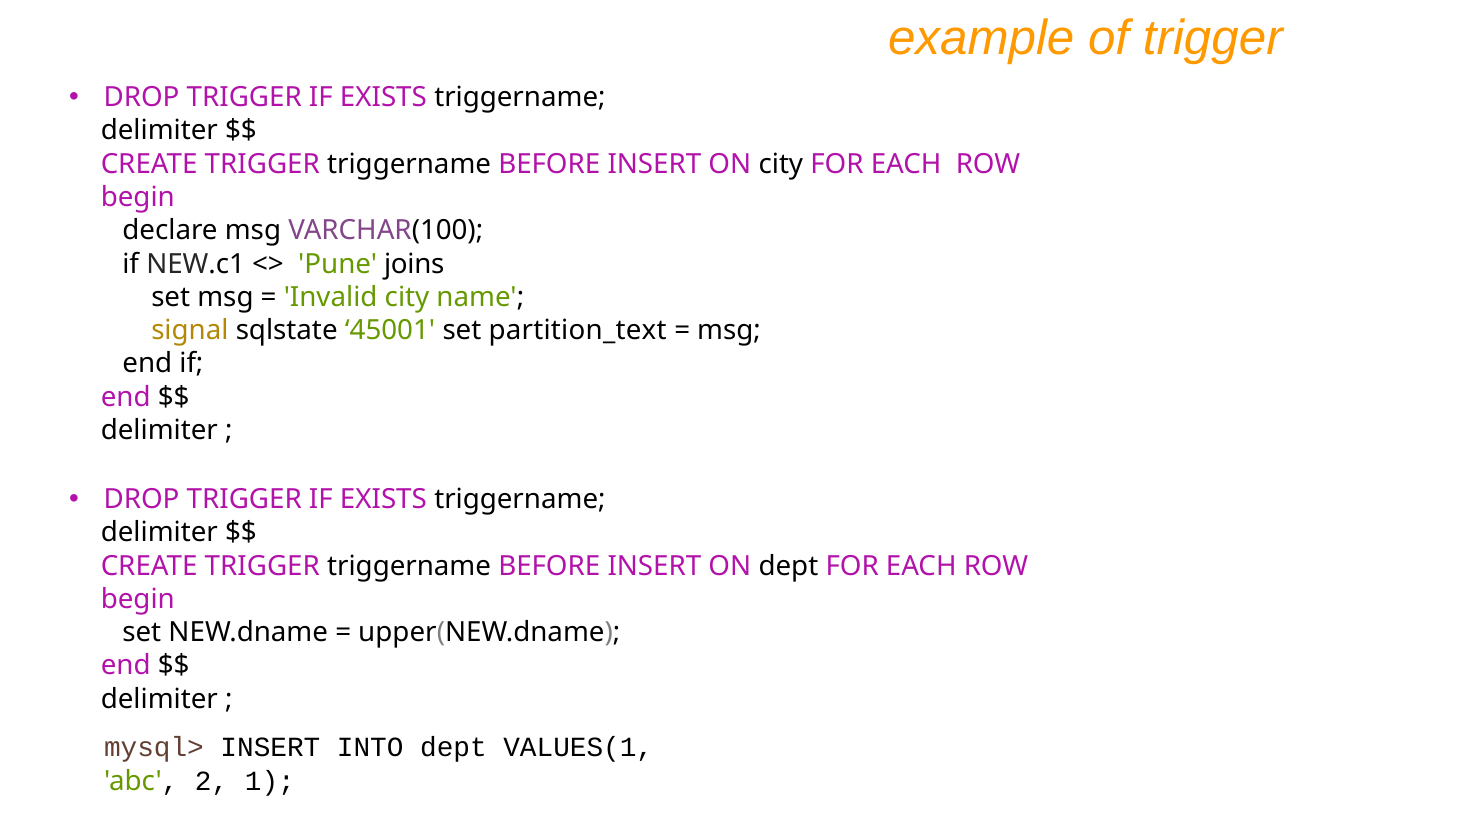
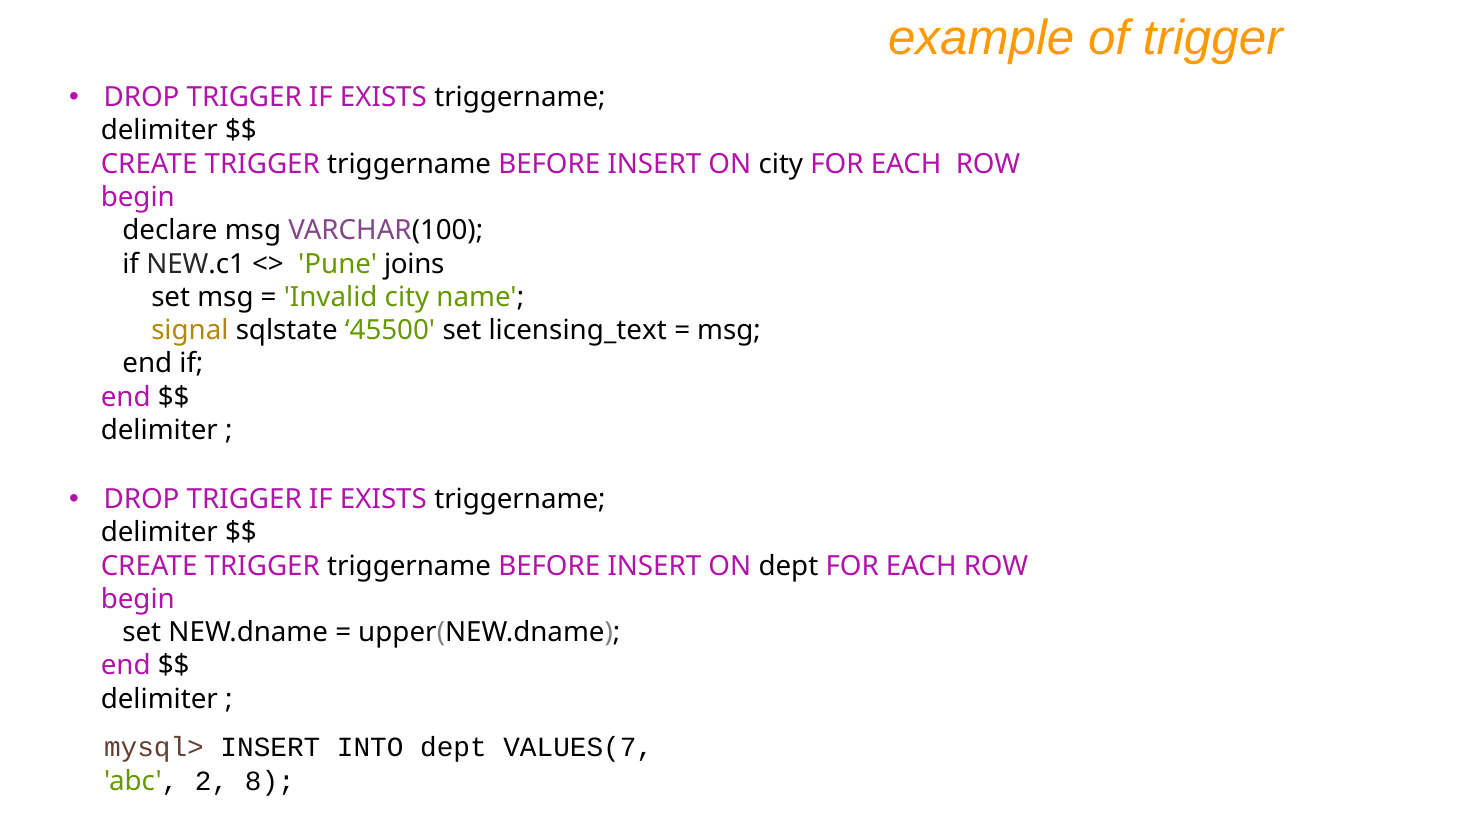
45001: 45001 -> 45500 (390, 330)
partition_text: partition_text -> licensing_text (578, 330)
VALUES(1: VALUES(1 -> VALUES(7 (578, 748)
1: 1 -> 8 (270, 781)
